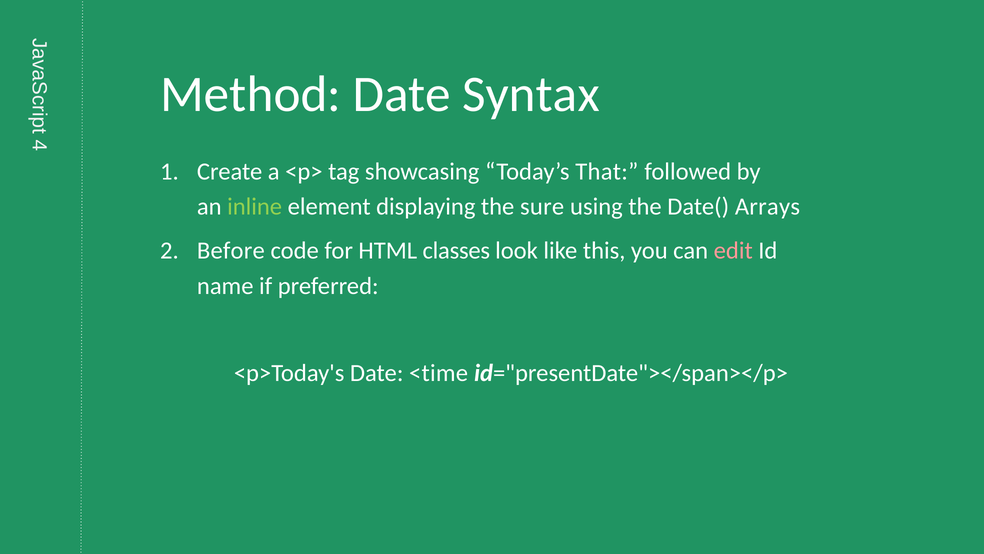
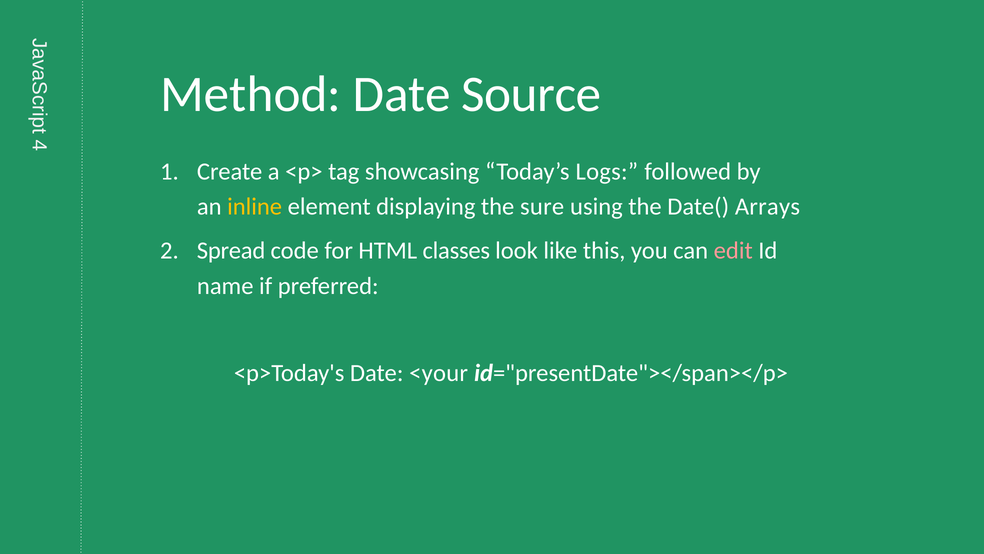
Syntax: Syntax -> Source (531, 94)
That: That -> Logs (607, 171)
inline colour: light green -> yellow (255, 207)
Before: Before -> Spread (231, 250)
<time: <time -> <your (439, 373)
